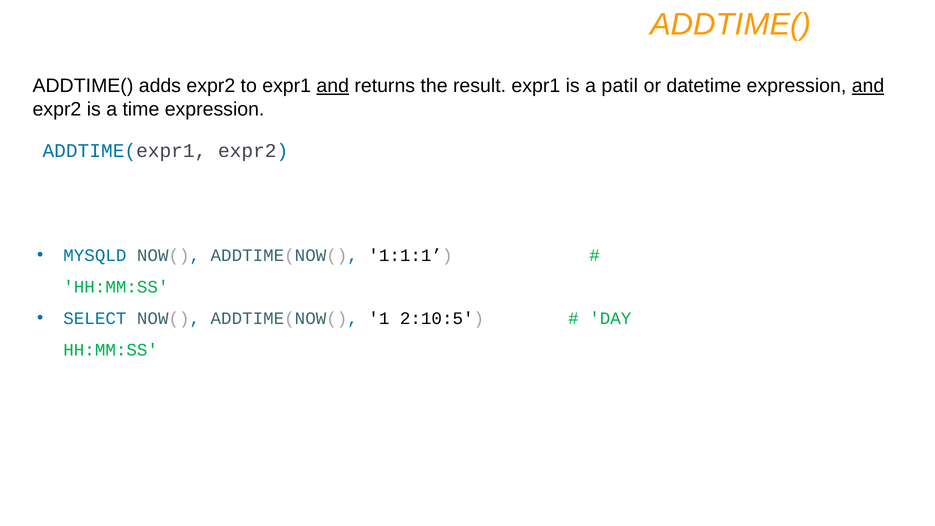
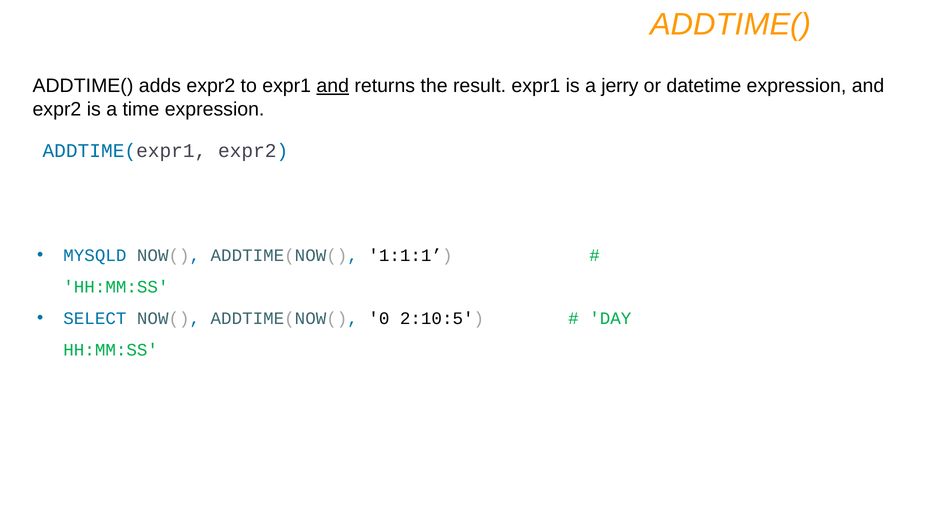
patil: patil -> jerry (620, 86)
and underline: present -> none (868, 86)
1: 1 -> 0 (379, 318)
